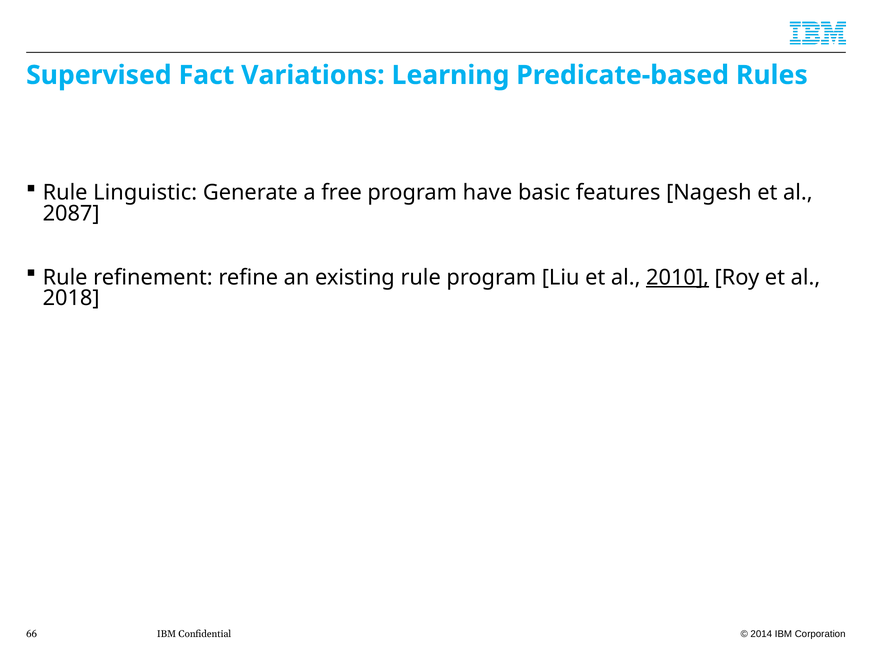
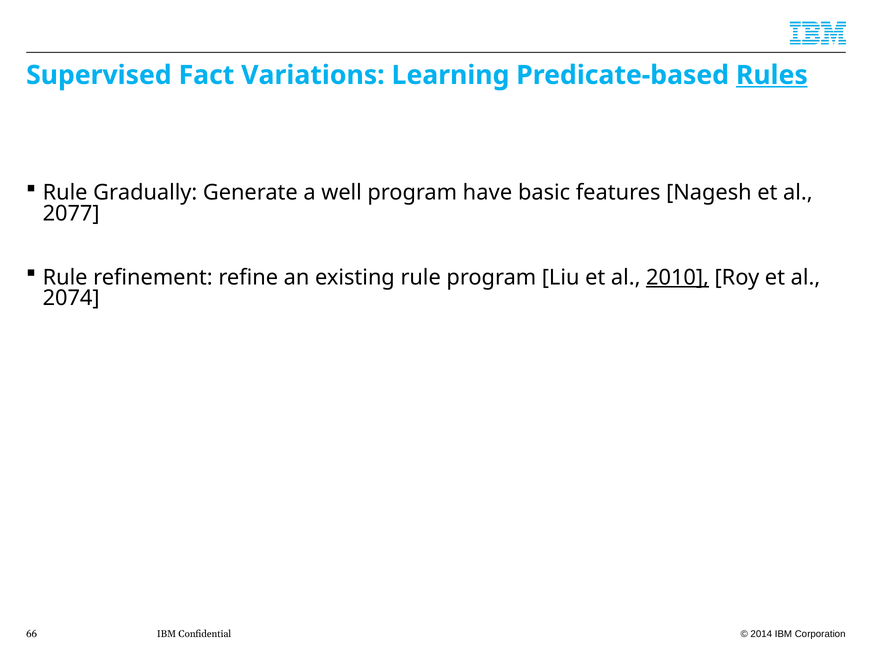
Rules underline: none -> present (772, 75)
Linguistic: Linguistic -> Gradually (145, 193)
free: free -> well (342, 193)
2087: 2087 -> 2077 (71, 214)
2018: 2018 -> 2074 (71, 298)
